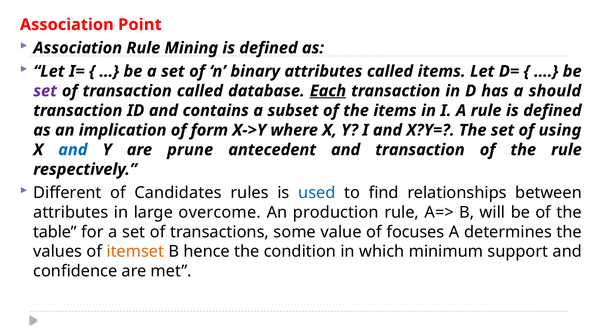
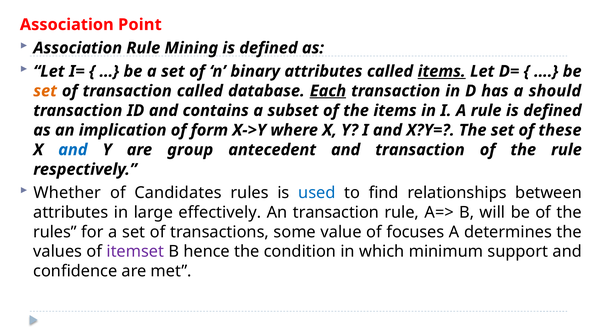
items underline: none -> present (442, 71)
set colour: purple -> orange (45, 91)
using: using -> these (560, 130)
prune: prune -> group (190, 150)
Different: Different -> Whether (67, 193)
overcome: overcome -> effectively (220, 212)
An production: production -> transaction (336, 212)
table: table -> rules (55, 232)
itemset colour: orange -> purple (135, 251)
